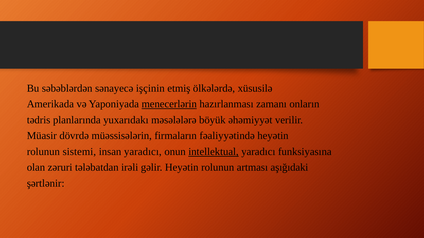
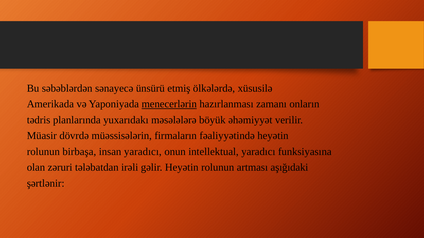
işçinin: işçinin -> ünsürü (150, 89)
sistemi: sistemi -> birbaşa (79, 152)
intellektual underline: present -> none (213, 152)
